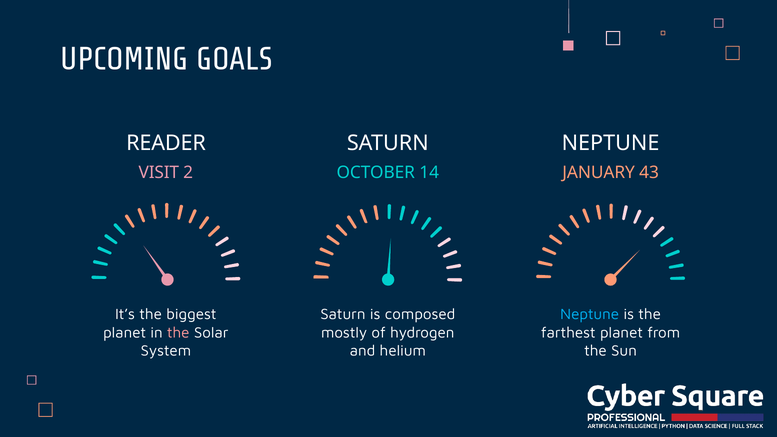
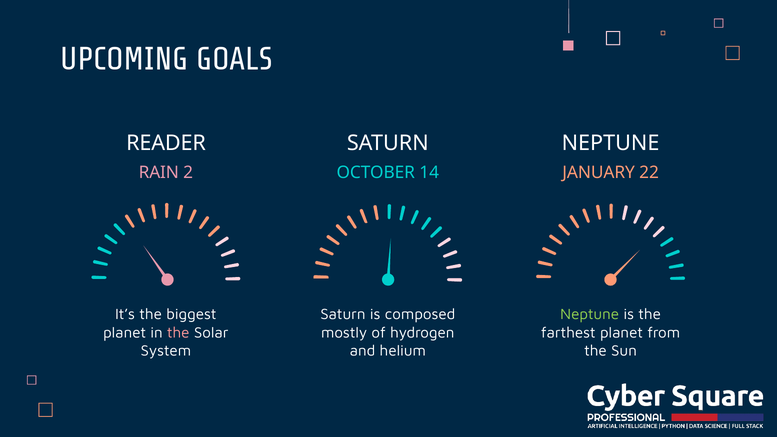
VISIT: VISIT -> RAIN (159, 172)
43: 43 -> 22 (649, 172)
Neptune colour: light blue -> light green (590, 315)
